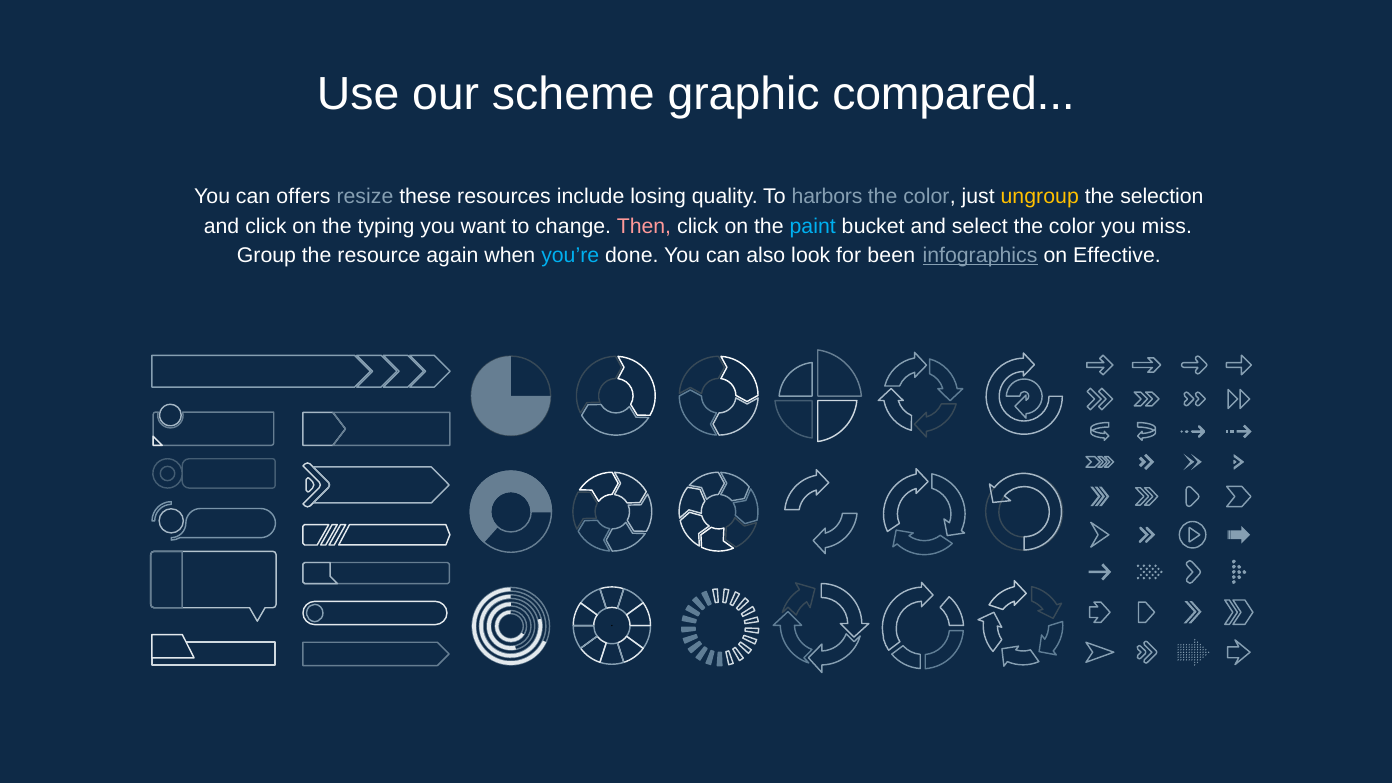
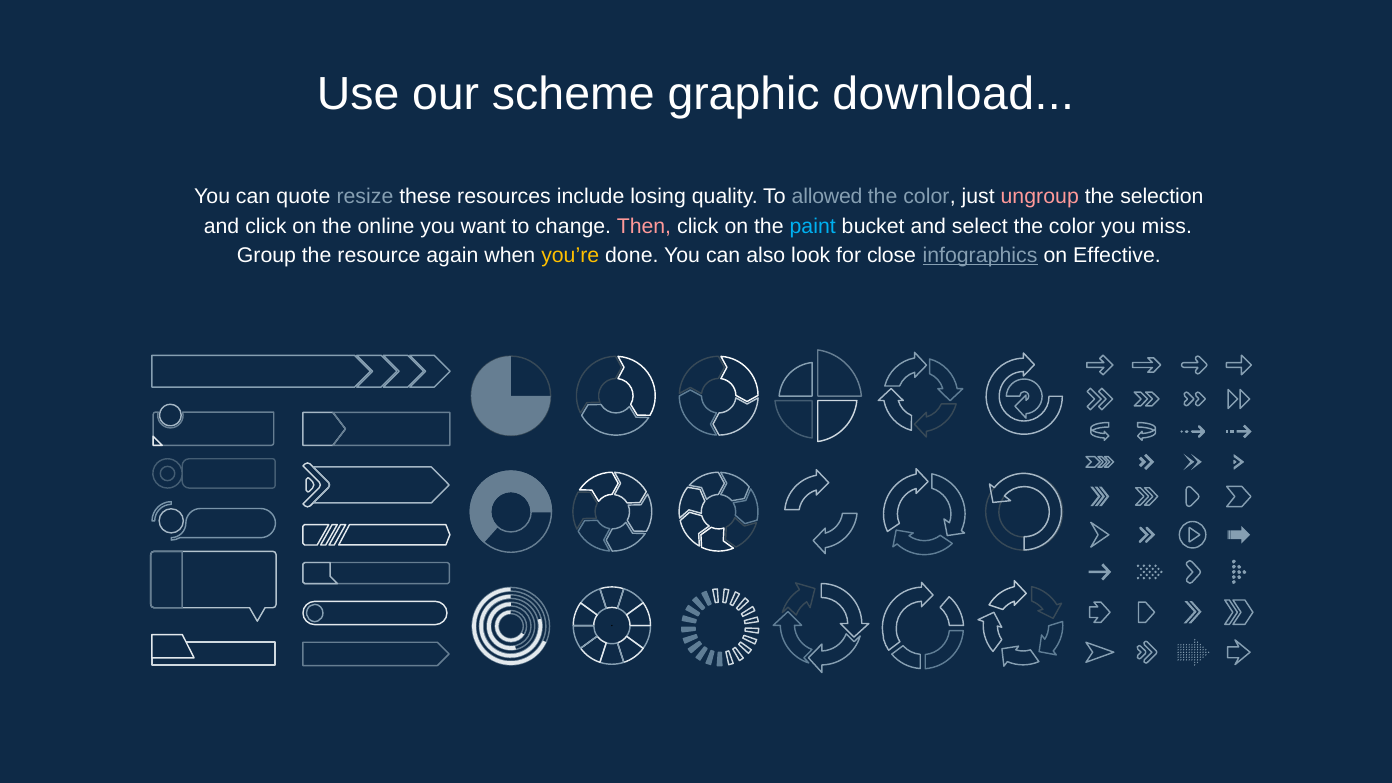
compared: compared -> download (953, 94)
offers: offers -> quote (303, 197)
harbors: harbors -> allowed (827, 197)
ungroup colour: yellow -> pink (1040, 197)
typing: typing -> online (386, 226)
you’re colour: light blue -> yellow (570, 255)
been: been -> close (891, 255)
